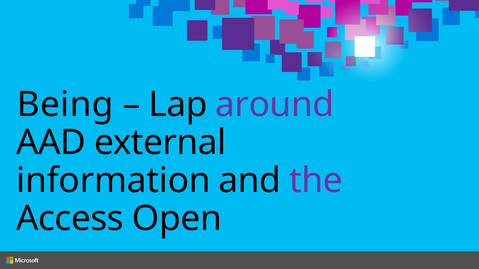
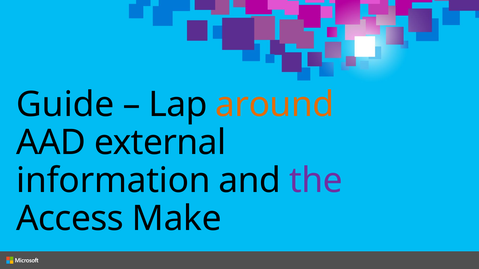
Being: Being -> Guide (65, 105)
around colour: purple -> orange (275, 105)
Open: Open -> Make (177, 219)
